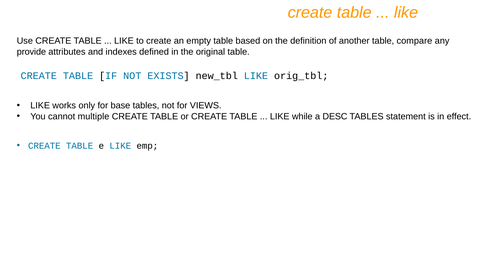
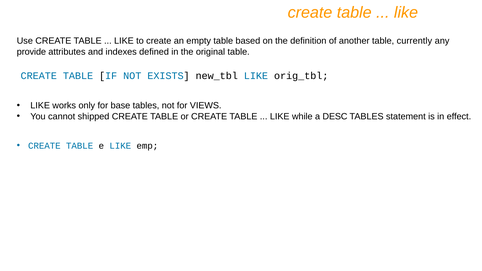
compare: compare -> currently (414, 41)
multiple: multiple -> shipped (94, 116)
